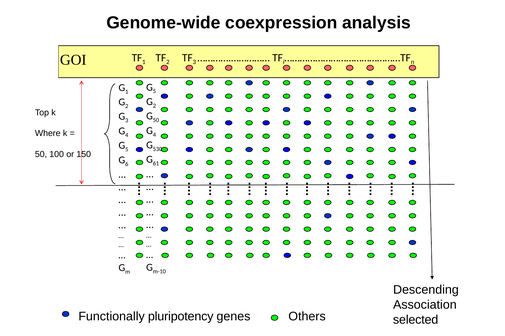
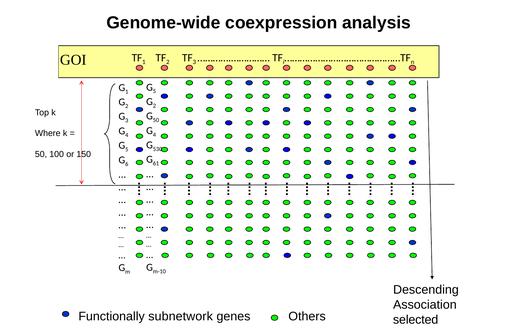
pluripotency: pluripotency -> subnetwork (181, 316)
